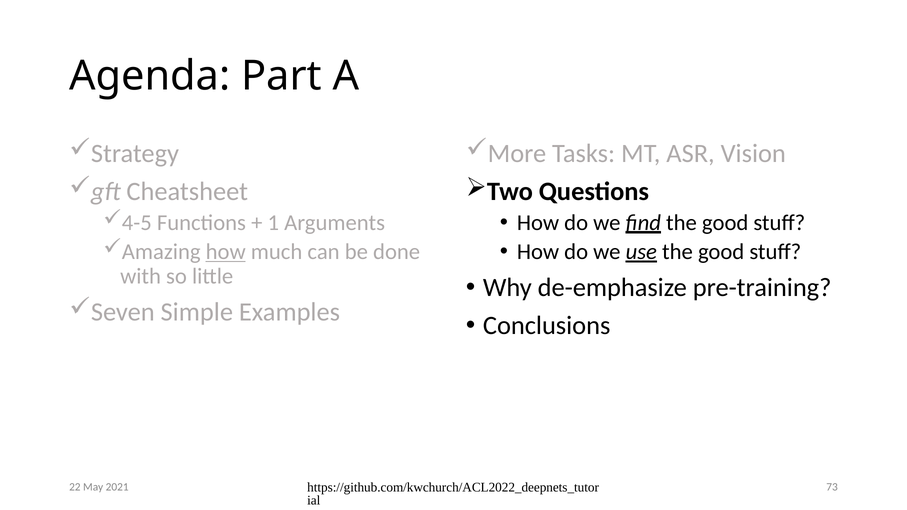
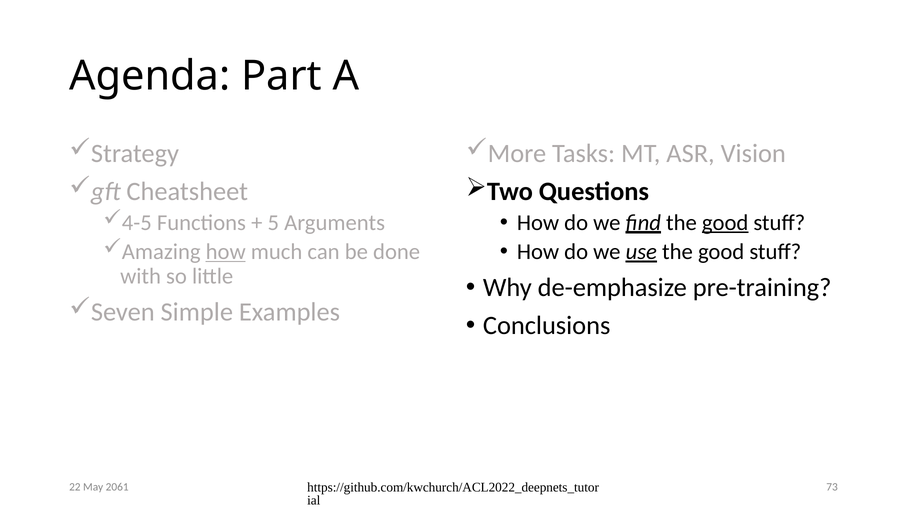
1: 1 -> 5 (273, 223)
good underline: none -> present (725, 223)
2021: 2021 -> 2061 (117, 487)
